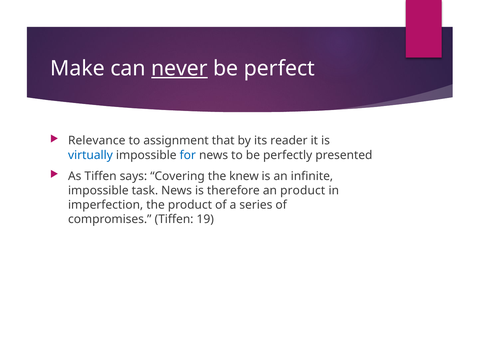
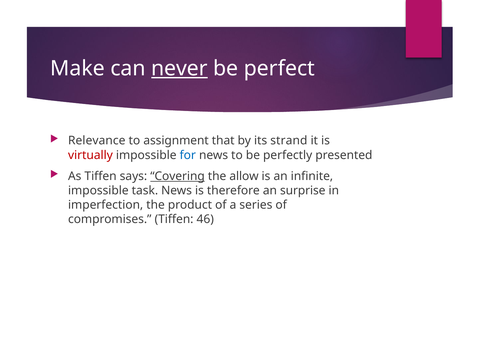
reader: reader -> strand (289, 141)
virtually colour: blue -> red (90, 155)
Covering underline: none -> present (178, 176)
knew: knew -> allow (244, 176)
an product: product -> surprise (303, 191)
19: 19 -> 46 (205, 219)
